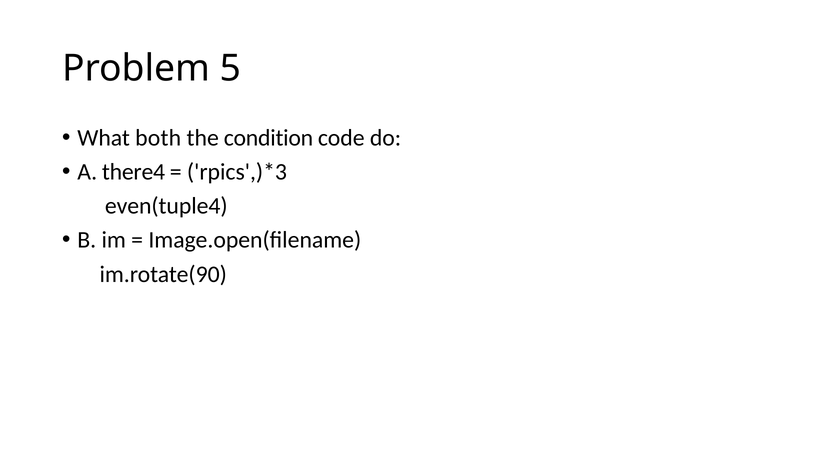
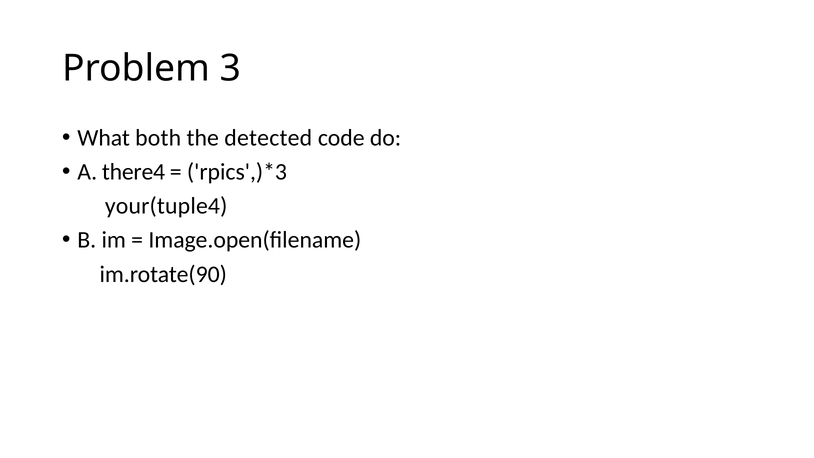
5: 5 -> 3 (231, 68)
condition: condition -> detected (268, 138)
even(tuple4: even(tuple4 -> your(tuple4 (166, 206)
